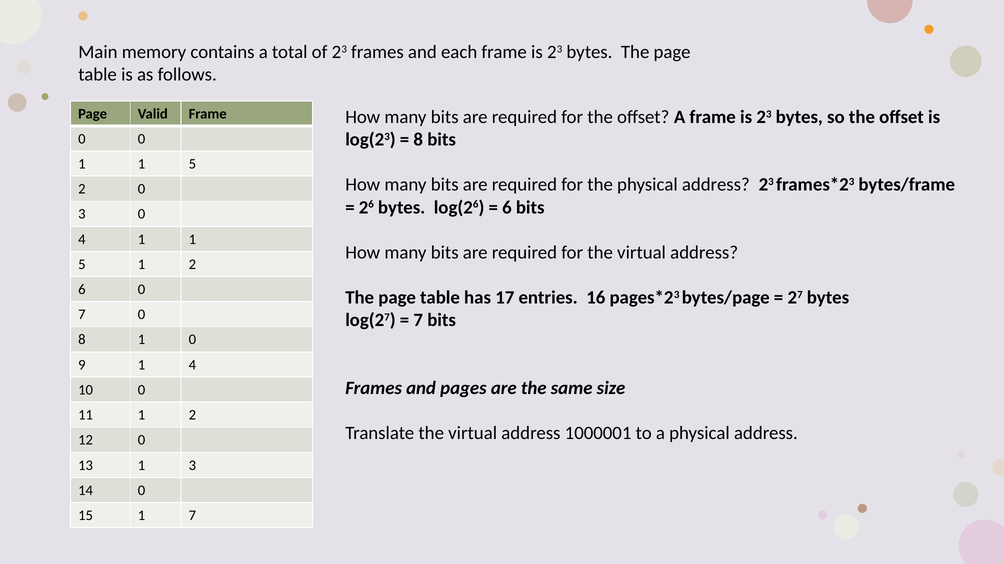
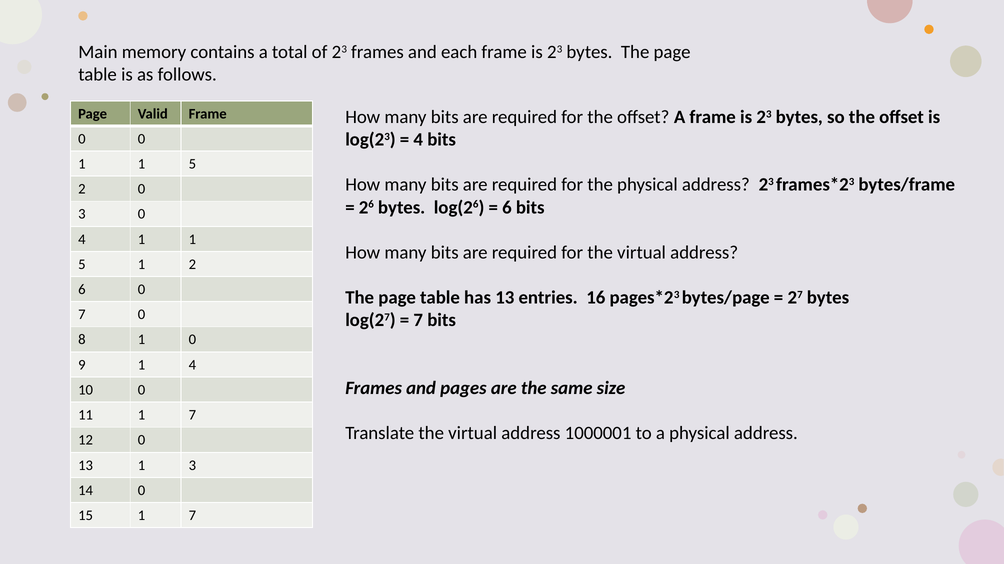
8: 8 -> 4 (418, 140)
has 17: 17 -> 13 (505, 298)
11 1 2: 2 -> 7 (192, 416)
